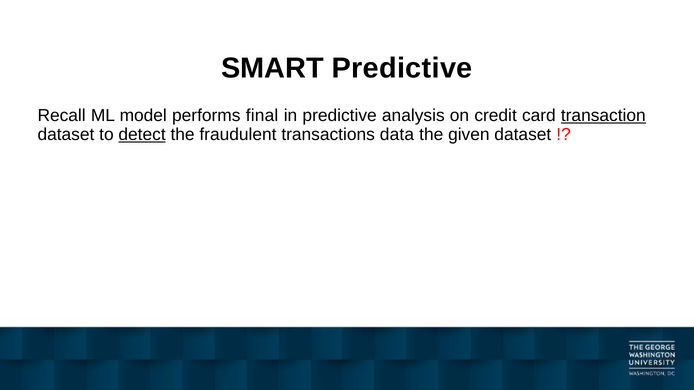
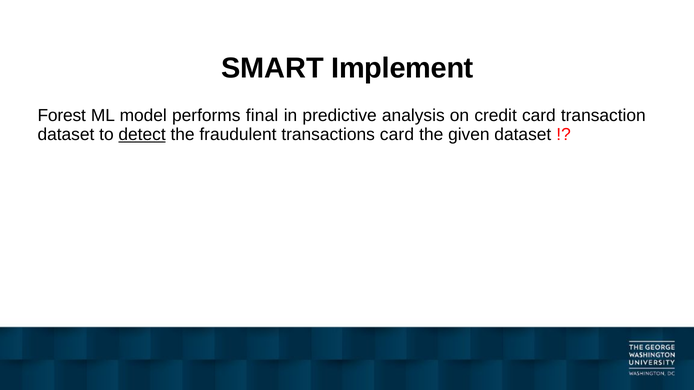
SMART Predictive: Predictive -> Implement (402, 68)
Recall: Recall -> Forest (62, 116)
transaction underline: present -> none (603, 116)
transactions data: data -> card (397, 134)
